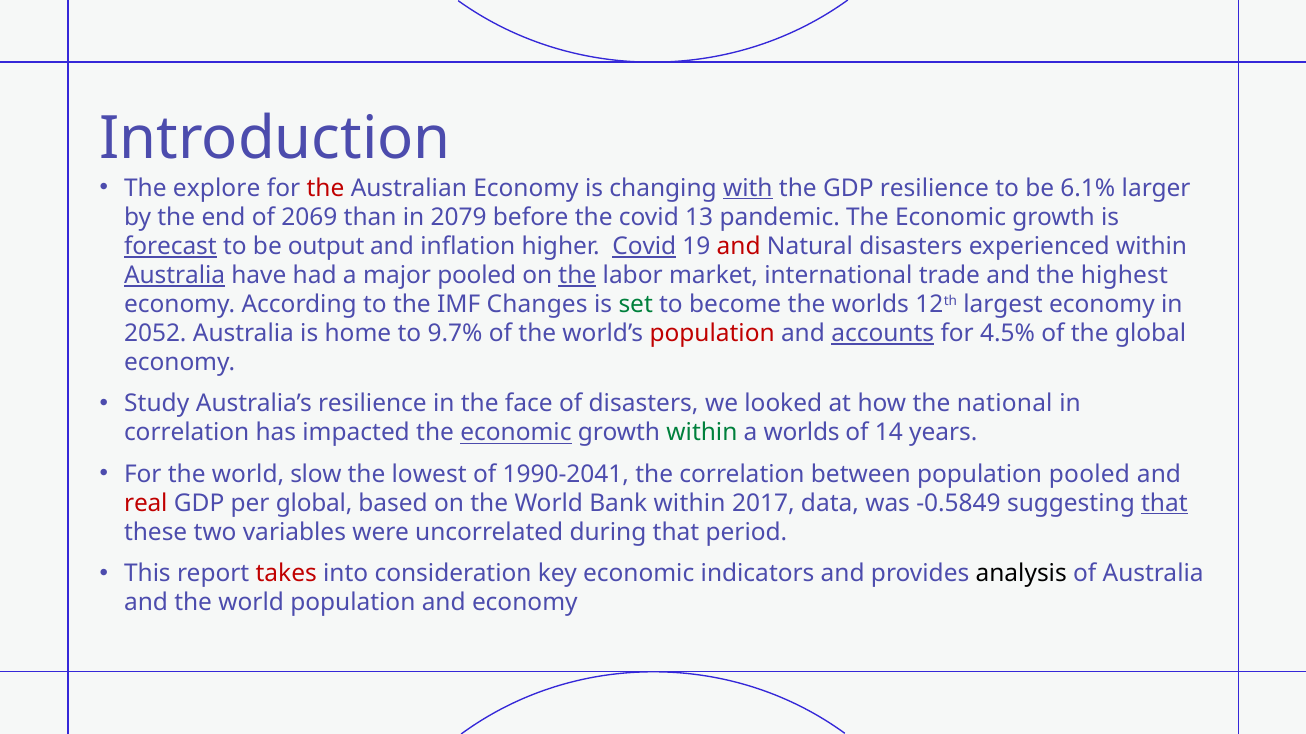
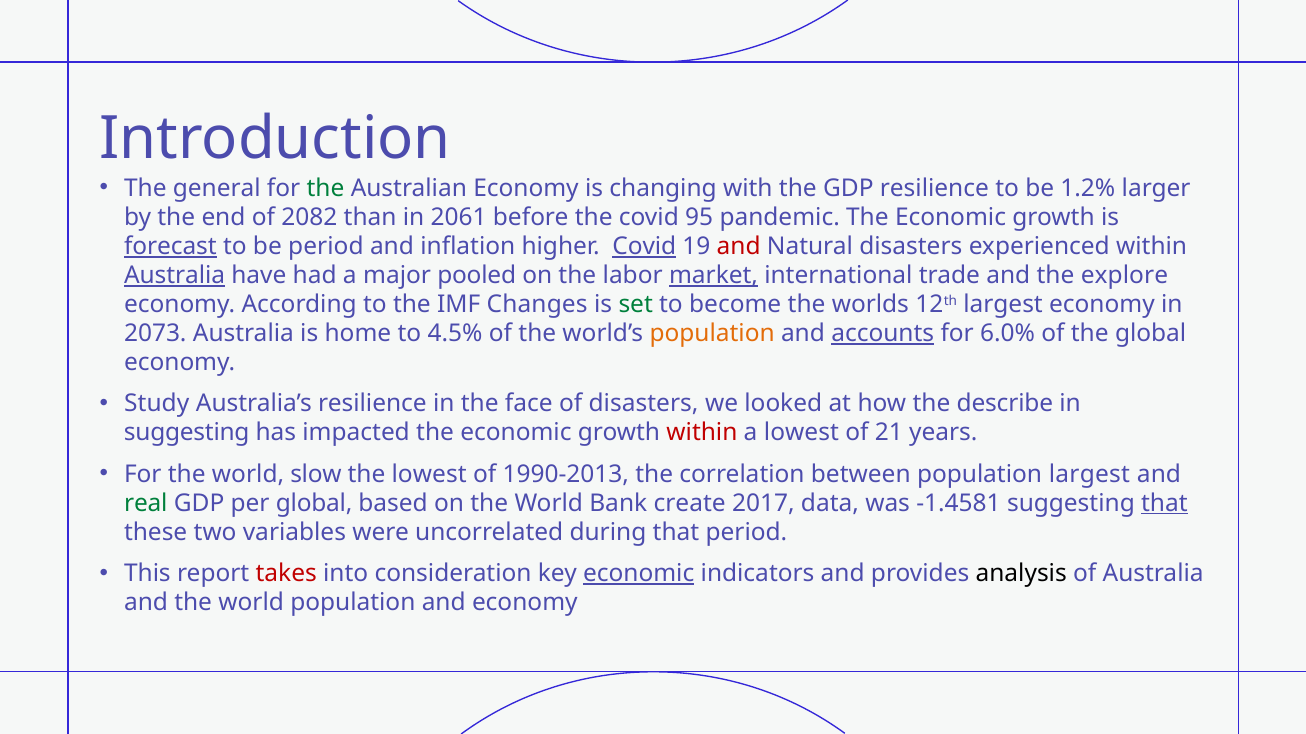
explore: explore -> general (217, 188)
the colour: red -> green (325, 188)
with underline: present -> none (748, 188)
6.1%: 6.1% -> 1.2% (1088, 188)
2069: 2069 -> 2082 (309, 217)
2079: 2079 -> 2061 (459, 217)
13: 13 -> 95 (699, 217)
be output: output -> period (326, 247)
the underline: present -> none (577, 276)
market underline: none -> present (714, 276)
highest: highest -> explore (1124, 276)
2052: 2052 -> 2073 (155, 334)
9.7%: 9.7% -> 4.5% (455, 334)
population colour: red -> orange (712, 334)
4.5%: 4.5% -> 6.0% (1008, 334)
national: national -> describe (1005, 404)
correlation: correlation -> suggesting (187, 433)
economic underline: present -> none (516, 433)
within colour: green -> red (702, 433)
a worlds: worlds -> lowest (801, 433)
14: 14 -> 21 (889, 433)
1990-2041: 1990-2041 -> 1990-2013 (566, 475)
population pooled: pooled -> largest (1089, 475)
real colour: red -> green (146, 504)
Bank within: within -> create (690, 504)
-0.5849: -0.5849 -> -1.4581 (959, 504)
economic underline: none -> present (639, 574)
